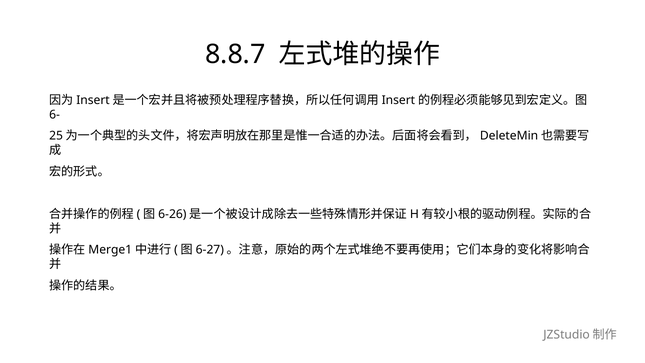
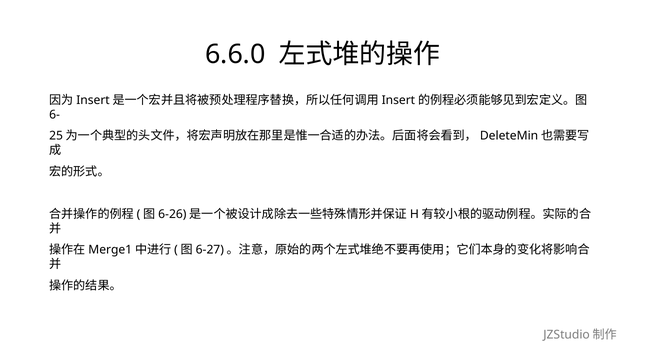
8.8.7: 8.8.7 -> 6.6.0 (235, 54)
